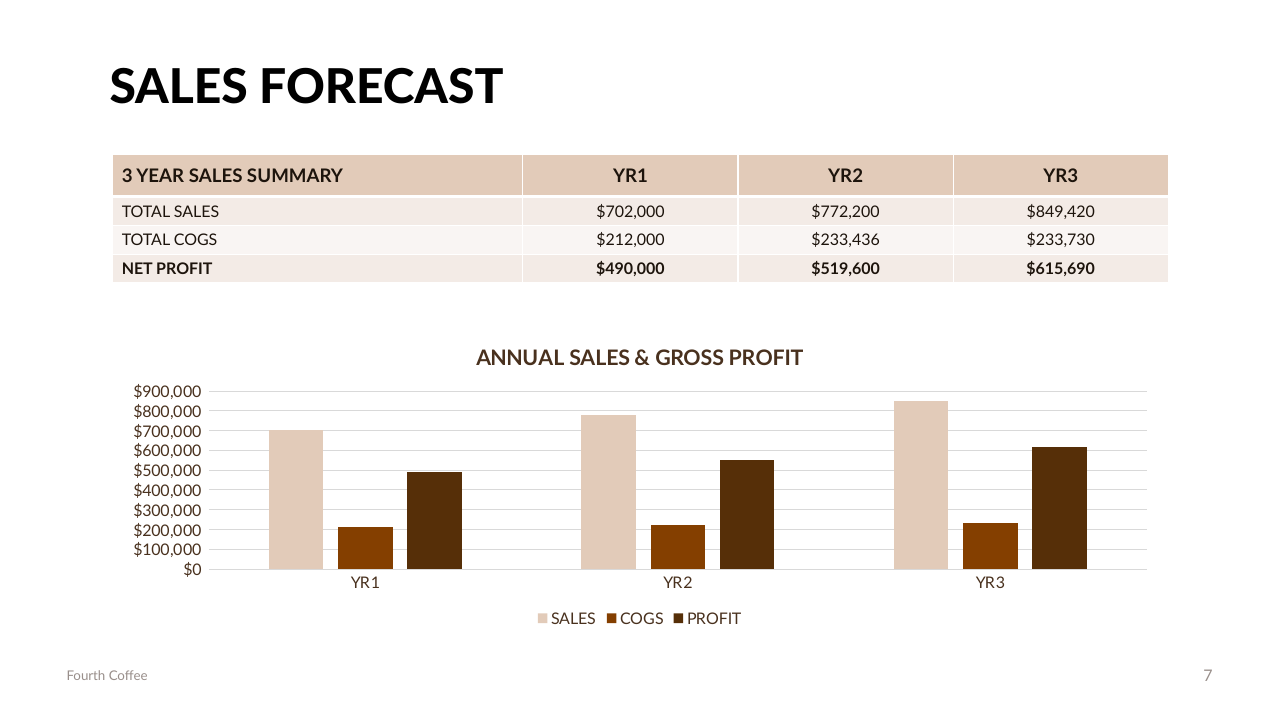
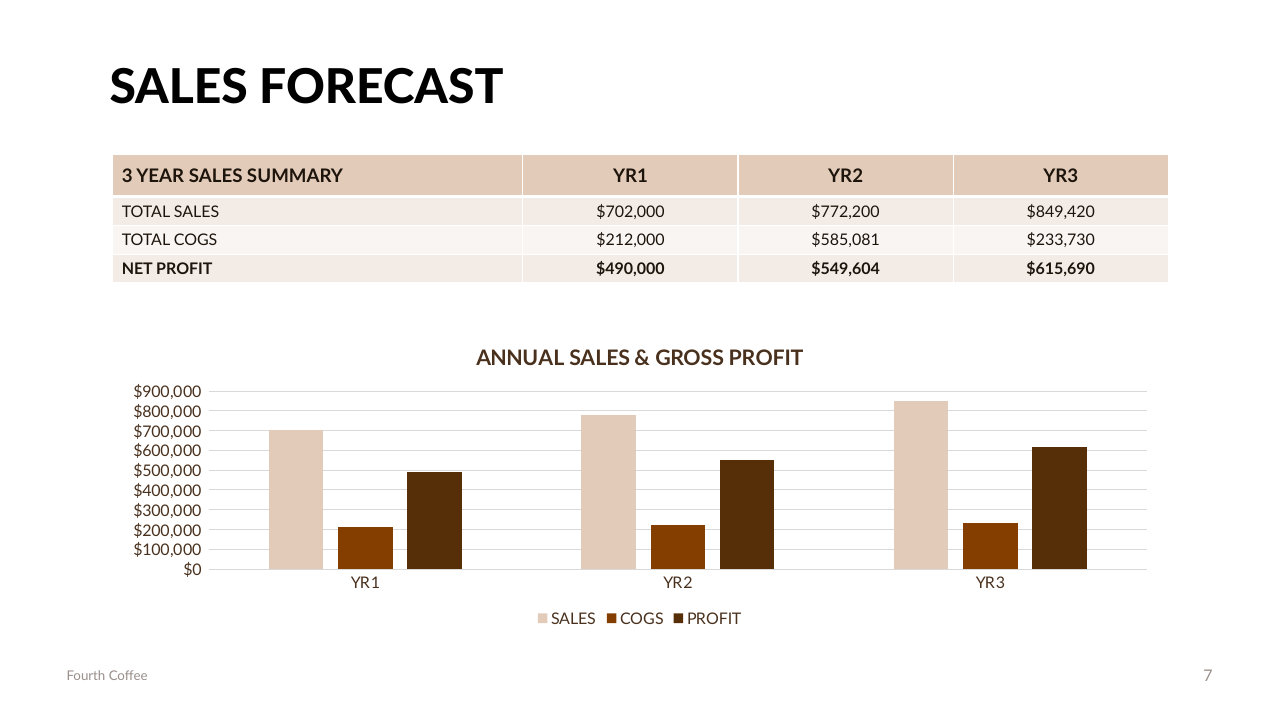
$233,436: $233,436 -> $585,081 (846, 241)
$519,600: $519,600 -> $549,604 (846, 270)
